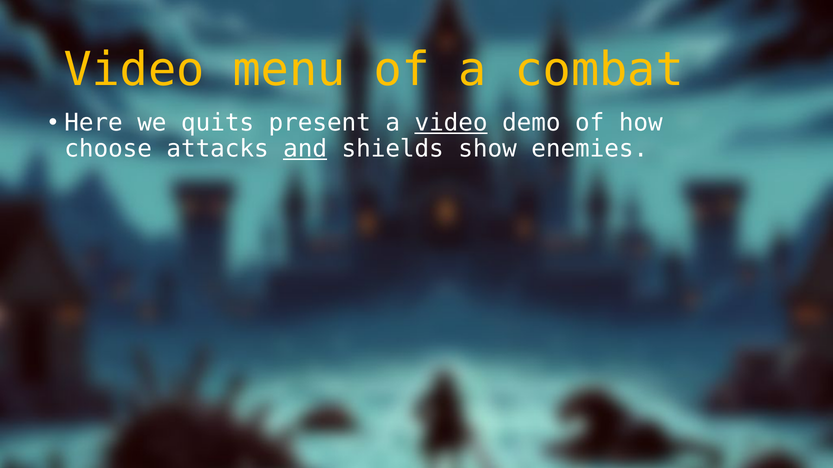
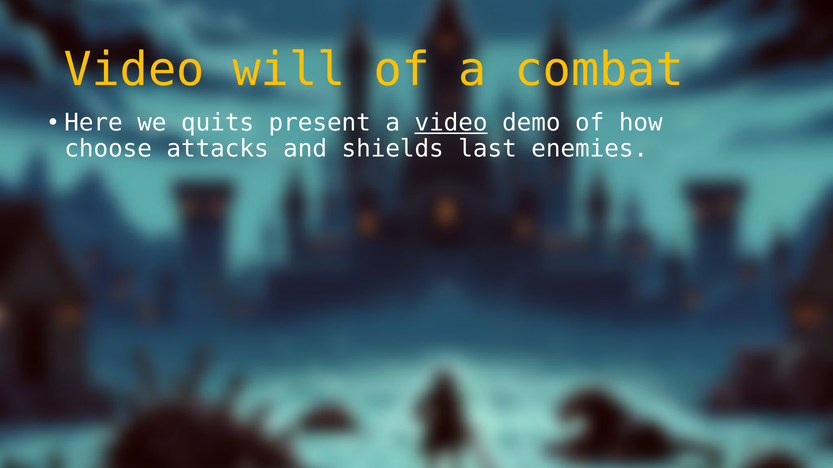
menu: menu -> will (289, 70)
and underline: present -> none (305, 149)
show: show -> last (488, 149)
